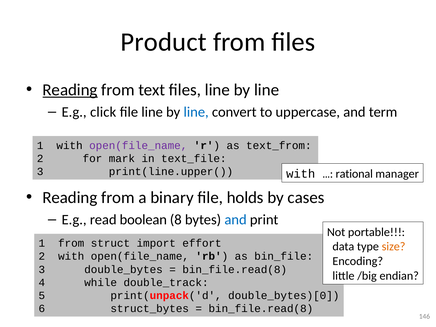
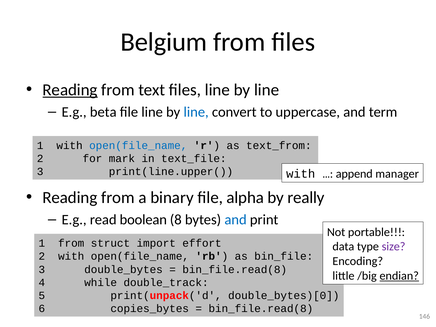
Product: Product -> Belgium (164, 42)
click: click -> beta (103, 112)
open(file_name colour: purple -> blue (138, 145)
rational: rational -> append (354, 174)
holds: holds -> alpha (245, 197)
cases: cases -> really (306, 197)
size colour: orange -> purple (394, 247)
endian underline: none -> present (399, 276)
struct_bytes: struct_bytes -> copies_bytes (150, 309)
